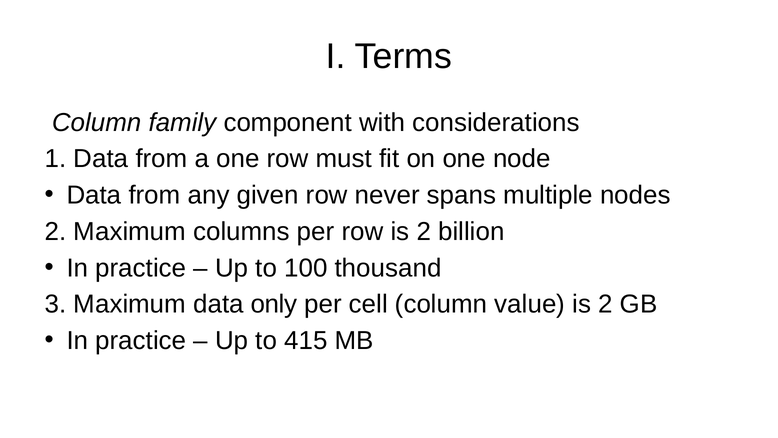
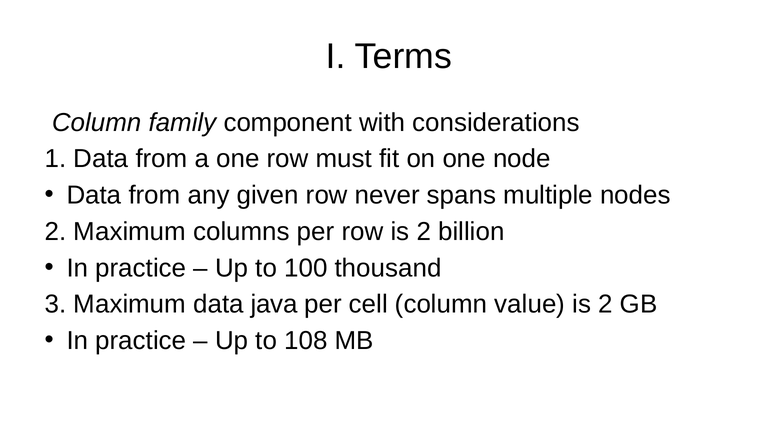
only: only -> java (274, 304)
415: 415 -> 108 (306, 340)
